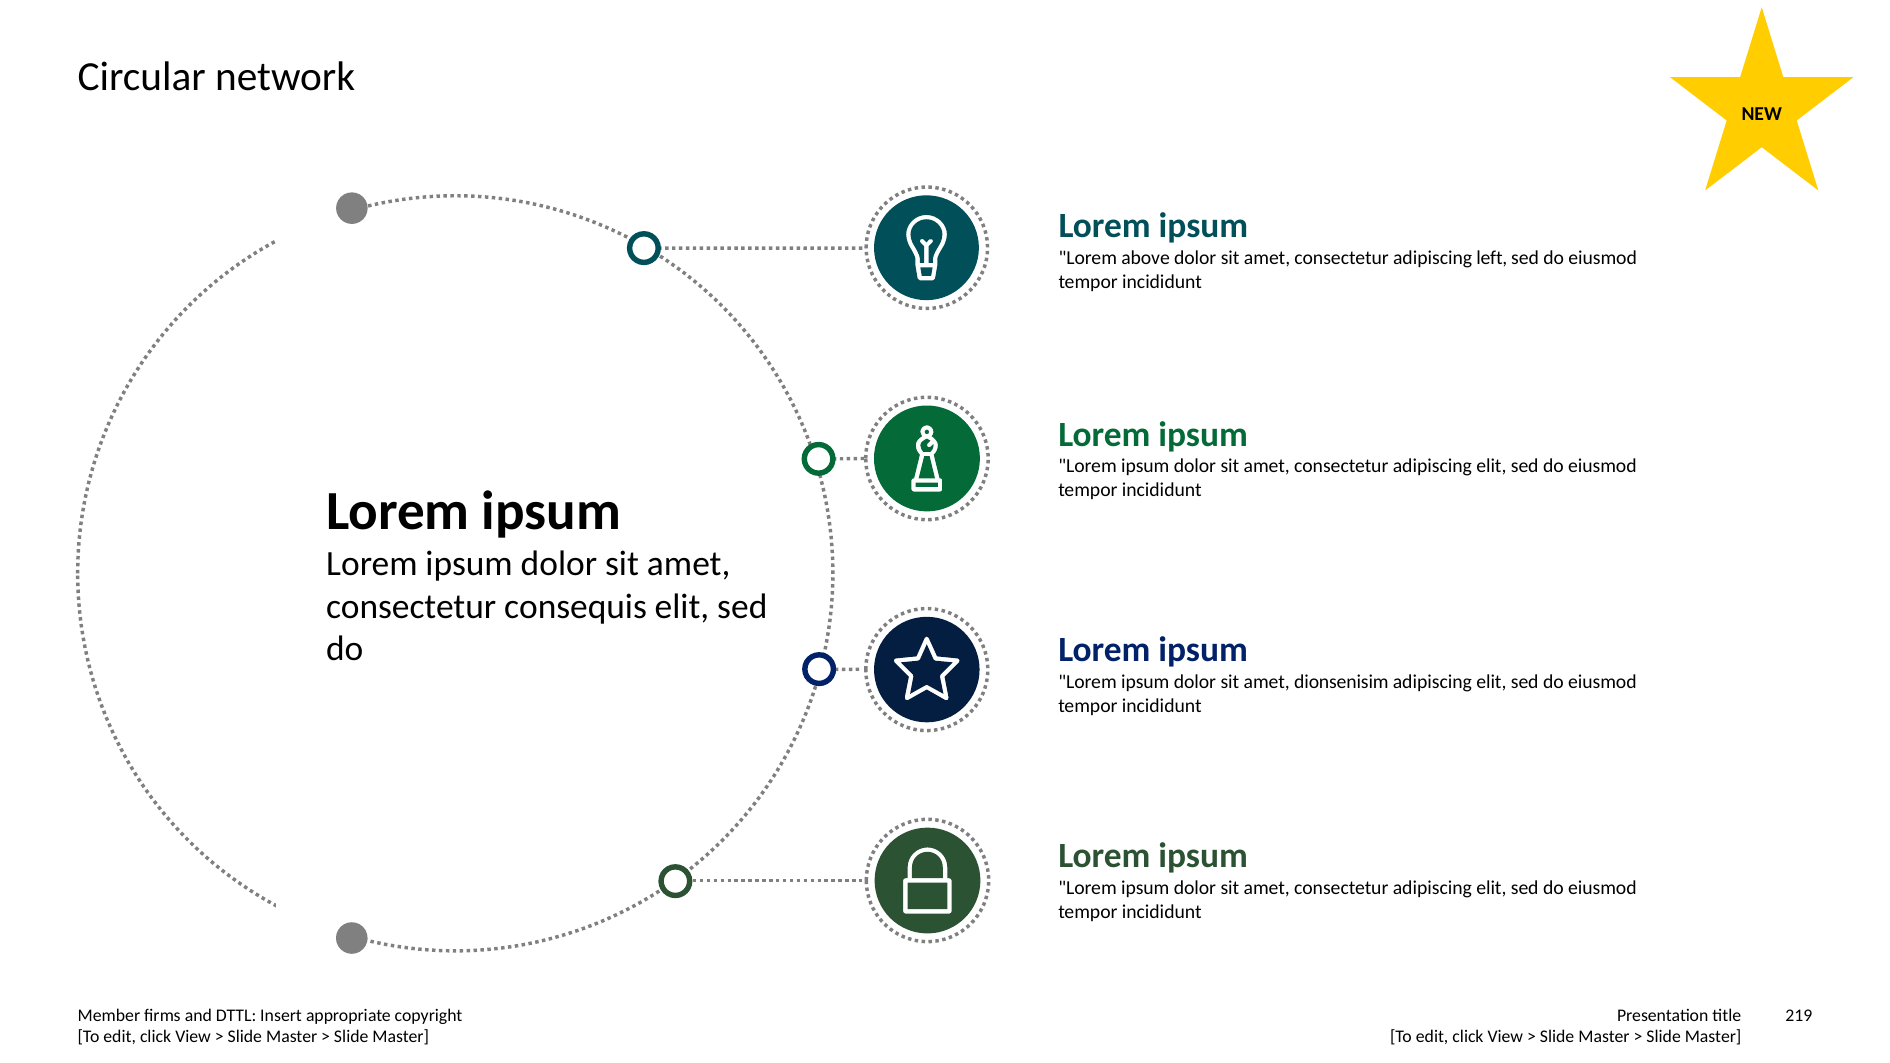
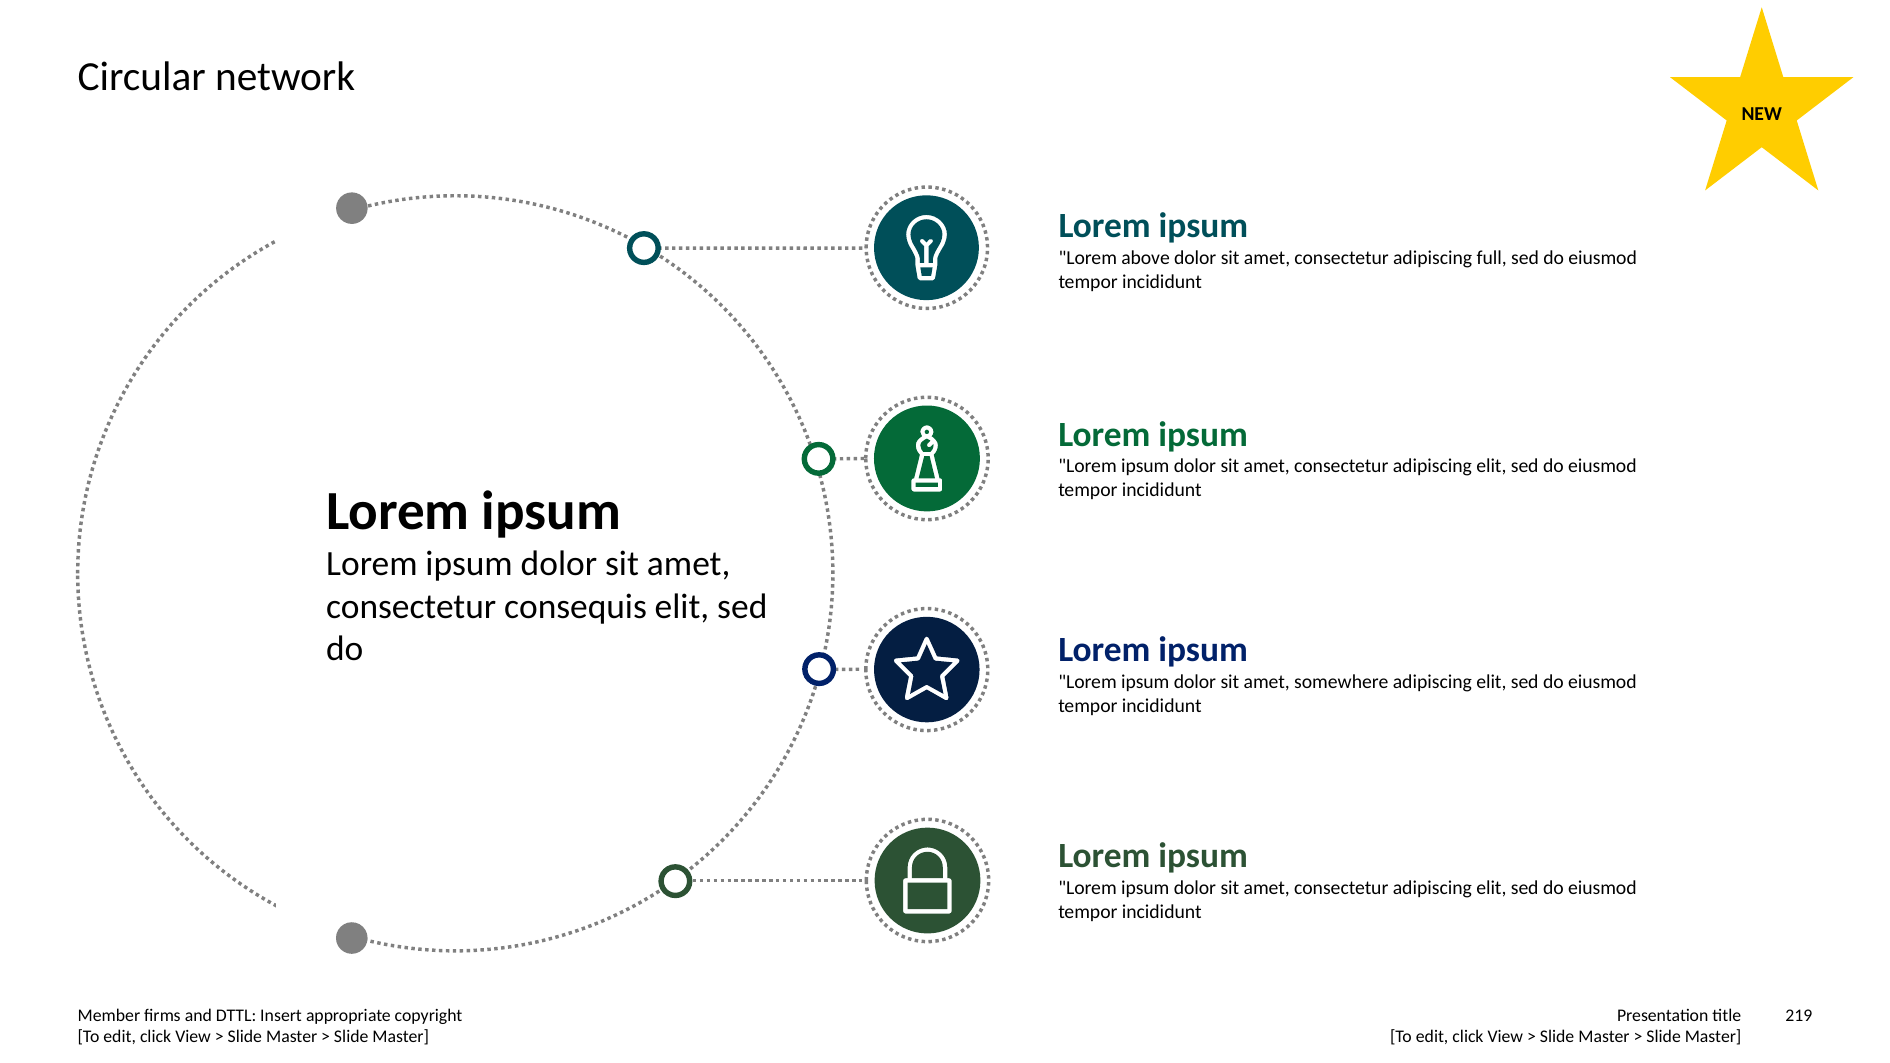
left: left -> full (1492, 258)
dionsenisim: dionsenisim -> somewhere (1341, 682)
